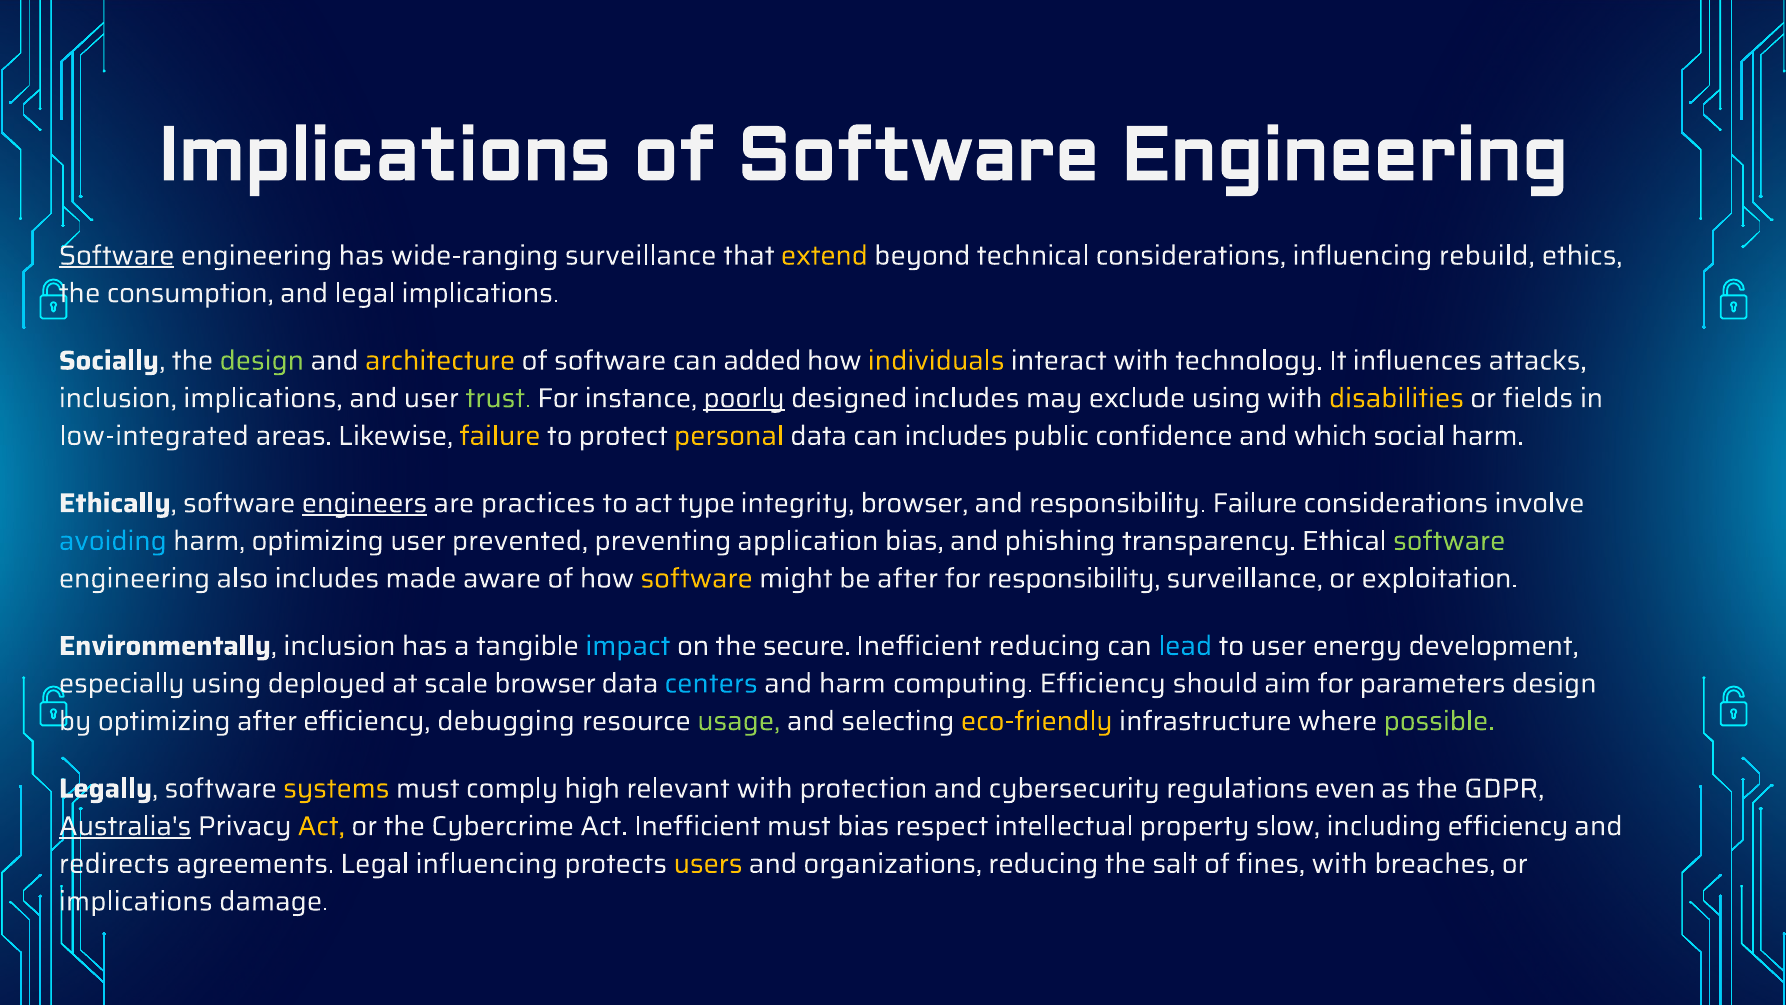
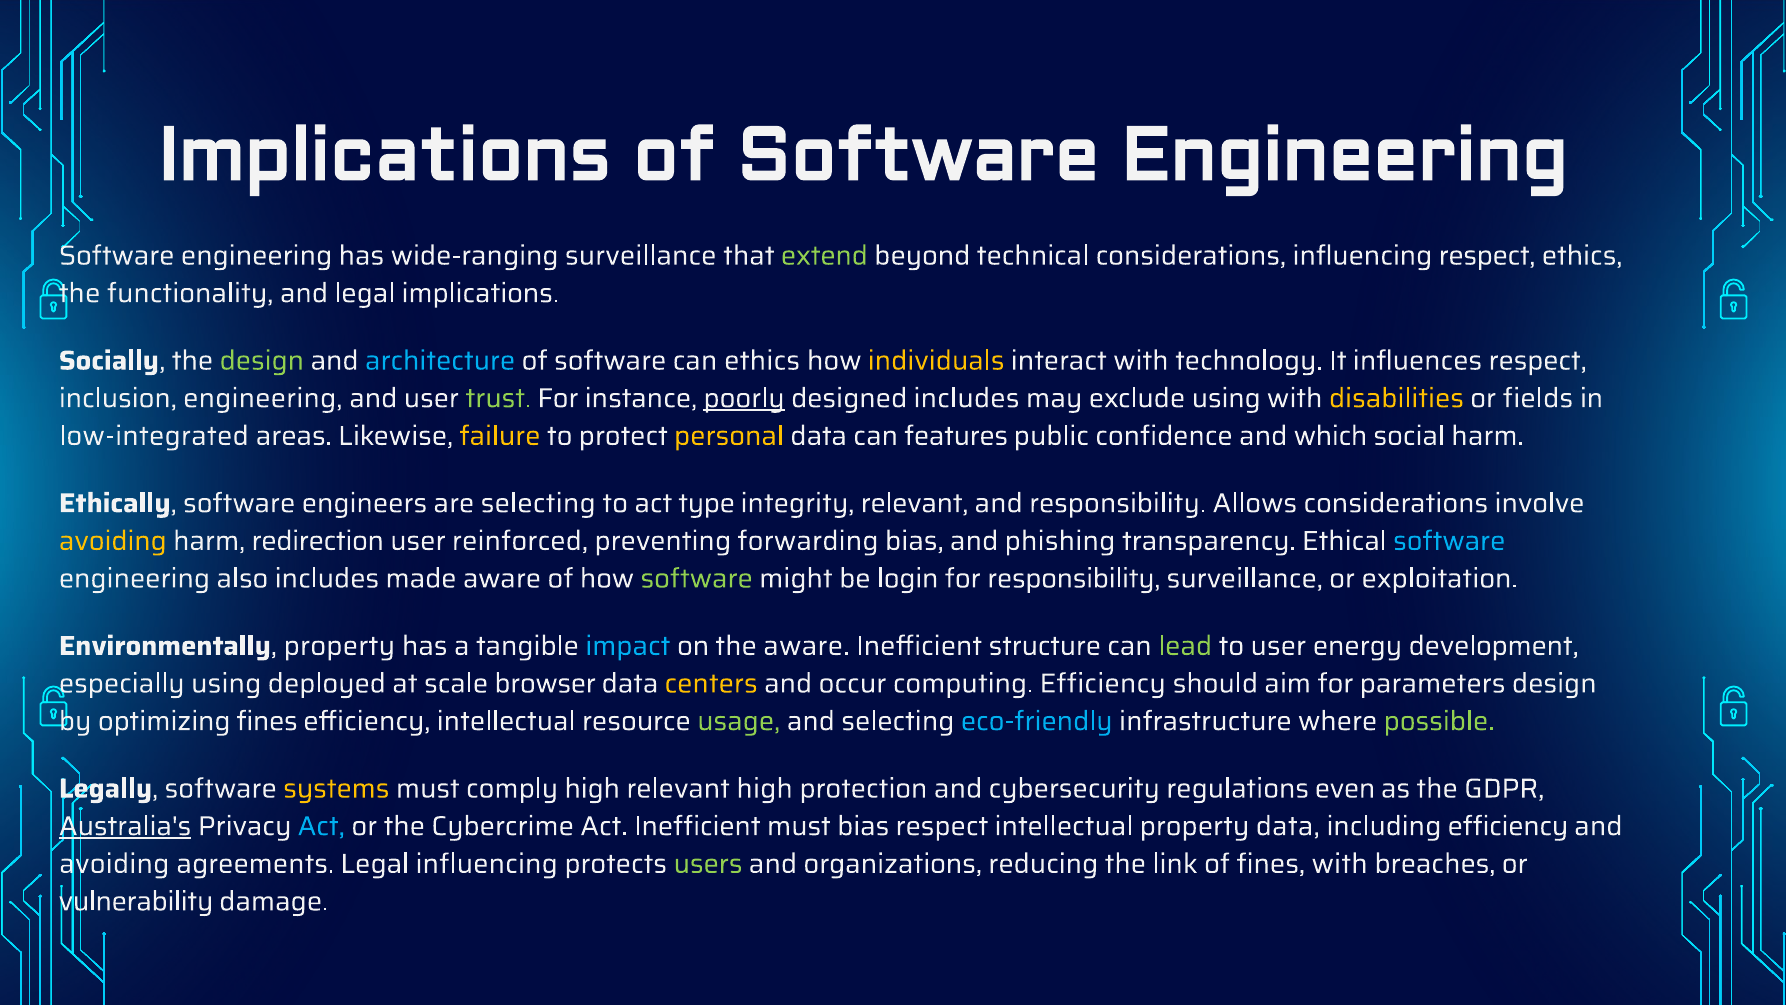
Software underline: present -> none (117, 255)
extend colour: yellow -> light green (824, 255)
influencing rebuild: rebuild -> respect (1487, 255)
consumption: consumption -> functionality (190, 293)
architecture colour: yellow -> light blue (440, 360)
can added: added -> ethics (762, 360)
influences attacks: attacks -> respect (1538, 360)
inclusion implications: implications -> engineering (263, 398)
can includes: includes -> features (956, 436)
engineers underline: present -> none (364, 503)
are practices: practices -> selecting (538, 503)
integrity browser: browser -> relevant (915, 503)
responsibility Failure: Failure -> Allows (1255, 503)
avoiding colour: light blue -> yellow (113, 541)
harm optimizing: optimizing -> redirection (318, 541)
prevented: prevented -> reinforced (520, 541)
application: application -> forwarding (808, 541)
software colour: light green -> light blue (1449, 541)
software colour: yellow -> light green (697, 578)
be after: after -> login (908, 578)
Environmentally inclusion: inclusion -> property (339, 646)
the secure: secure -> aware (806, 646)
Inefficient reducing: reducing -> structure (1045, 646)
lead colour: light blue -> light green (1185, 646)
centers colour: light blue -> yellow (711, 683)
and harm: harm -> occur (852, 683)
optimizing after: after -> fines (267, 721)
efficiency debugging: debugging -> intellectual (506, 721)
eco-friendly colour: yellow -> light blue (1037, 721)
relevant with: with -> high (765, 788)
Act colour: yellow -> light blue (321, 826)
property slow: slow -> data (1288, 826)
redirects: redirects -> avoiding (114, 863)
users colour: yellow -> light green (708, 863)
salt: salt -> link (1175, 863)
implications: implications -> vulnerability (136, 901)
